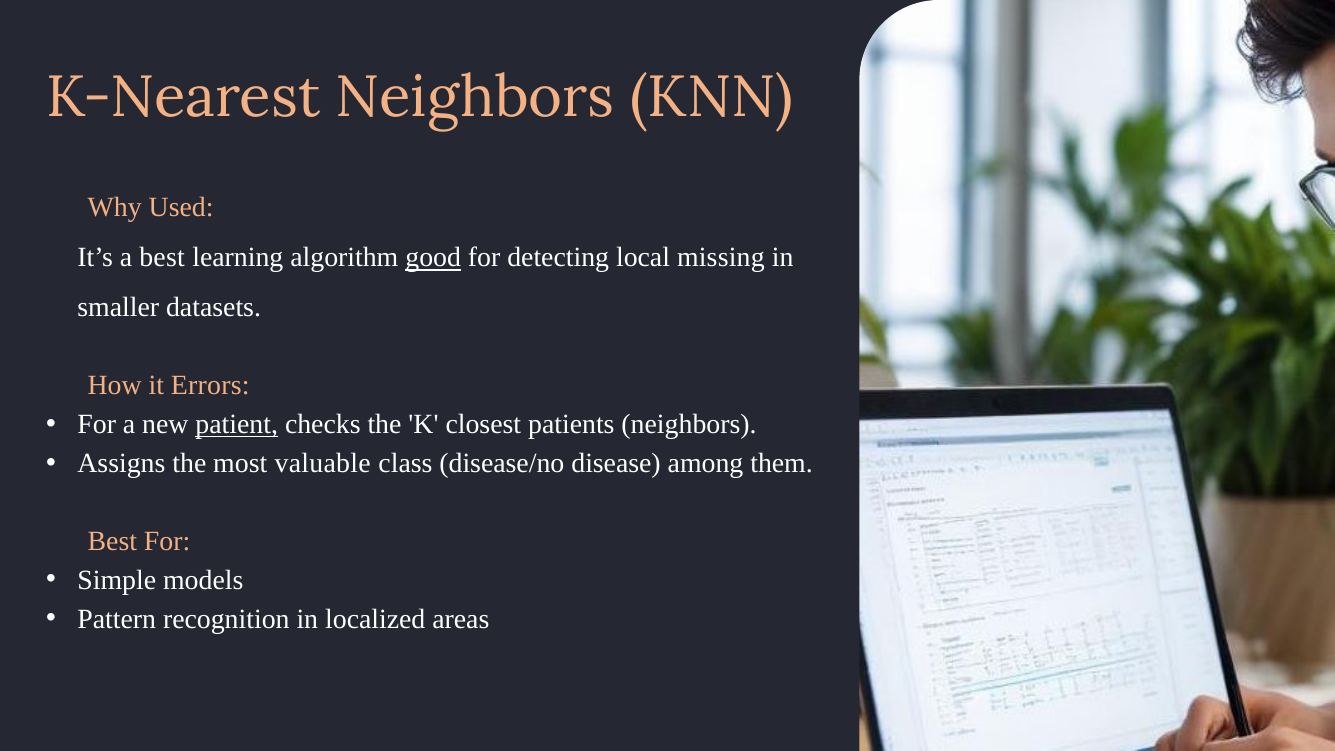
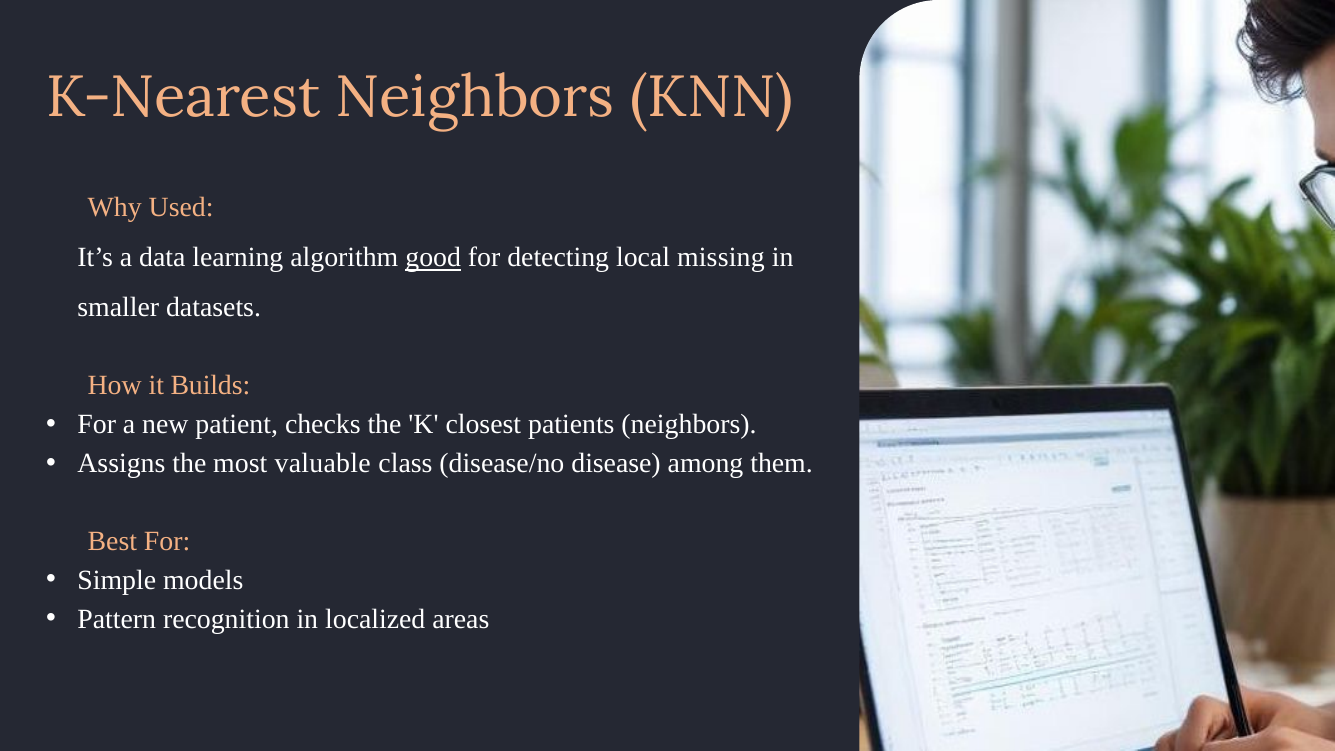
best: best -> data (162, 258)
Errors: Errors -> Builds (210, 386)
patient underline: present -> none (237, 425)
